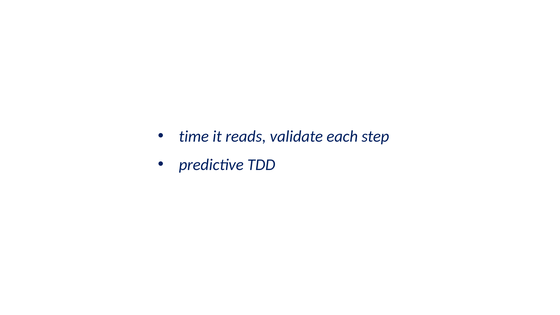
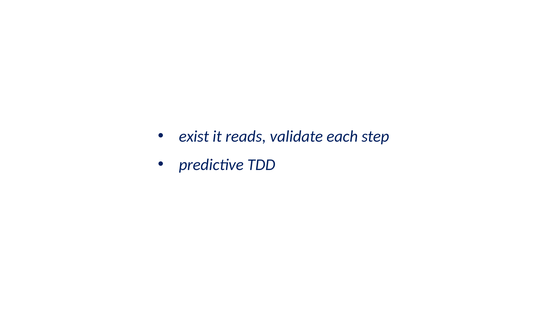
time: time -> exist (194, 136)
